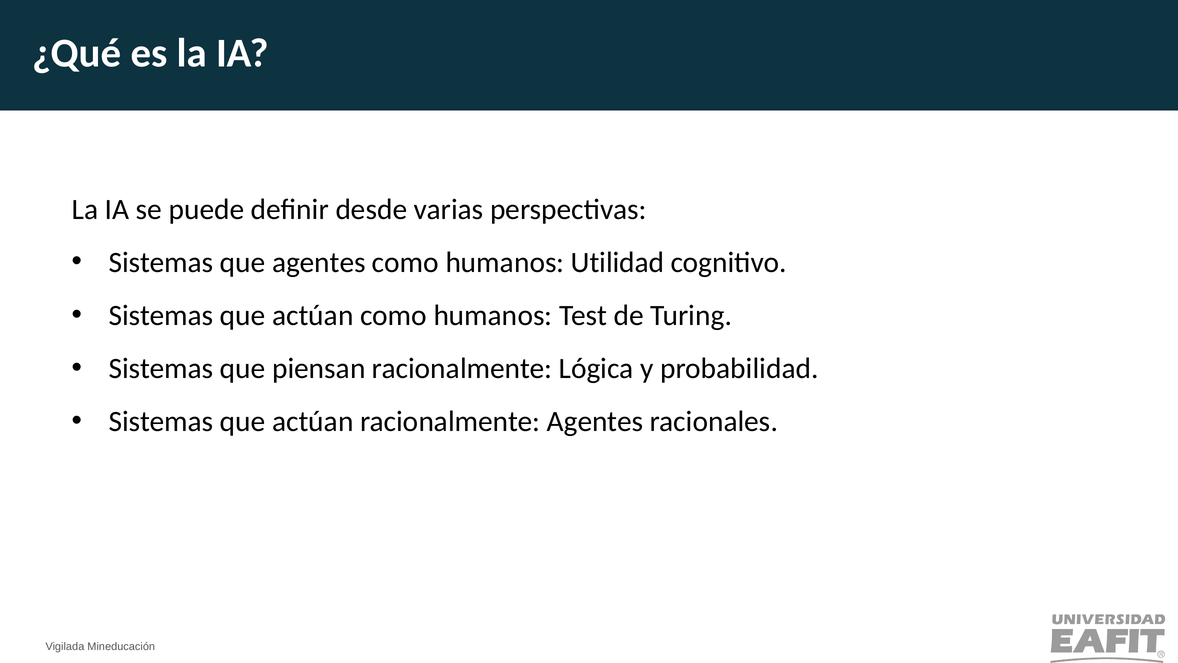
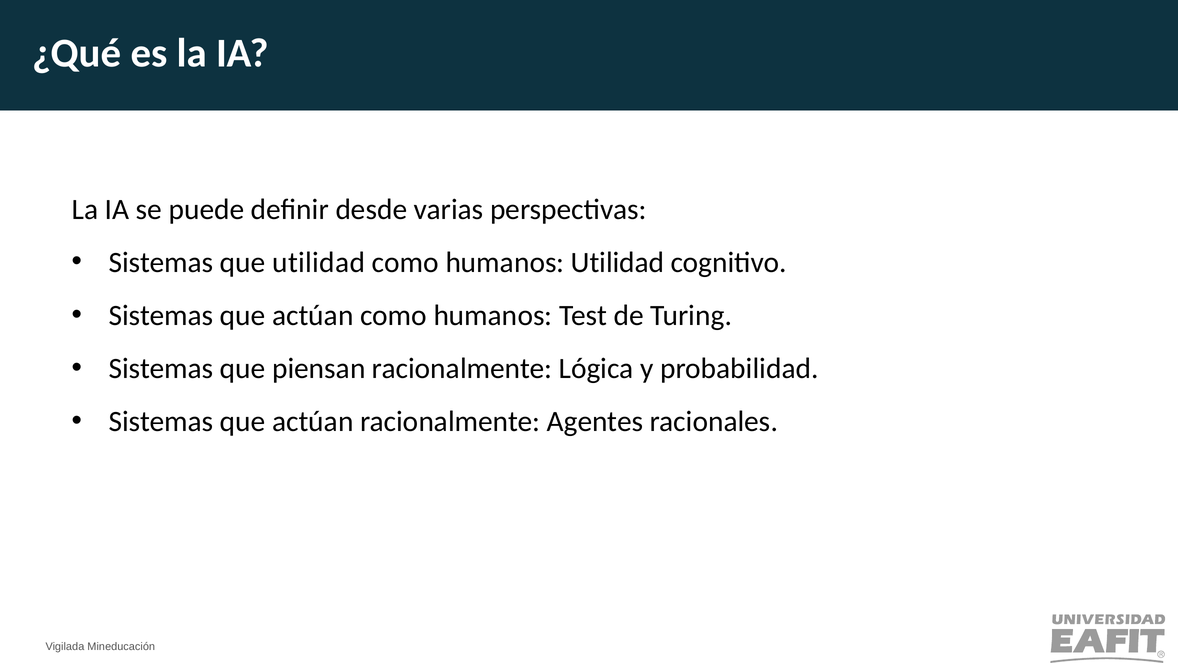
que agentes: agentes -> utilidad (319, 262)
